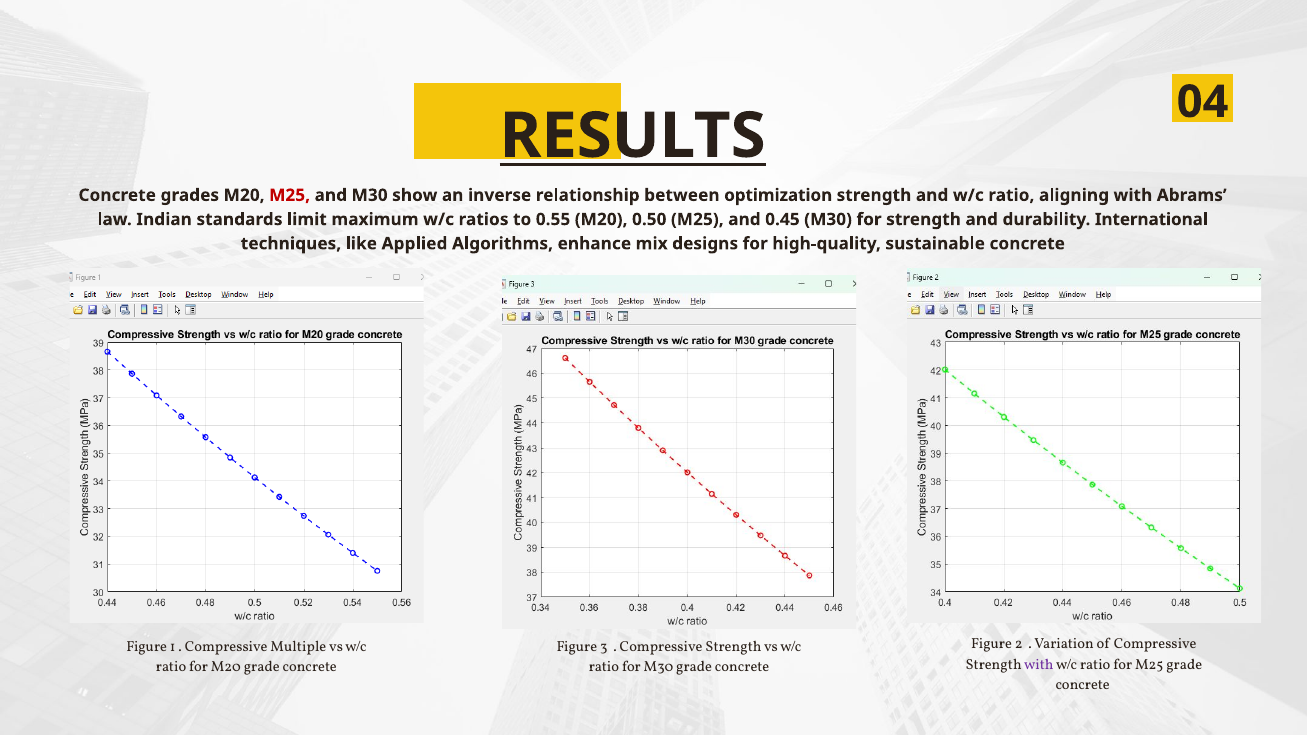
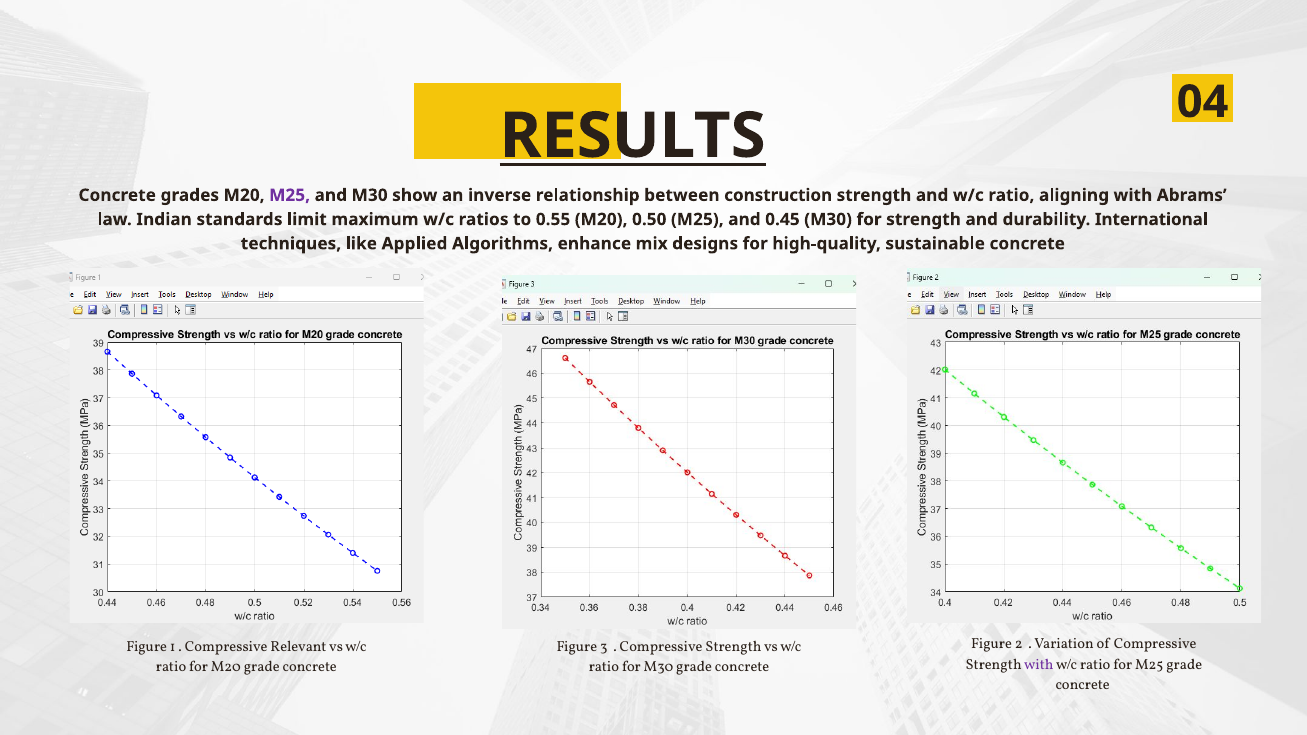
M25 colour: red -> purple (290, 195)
optimization: optimization -> construction (778, 195)
Multiple: Multiple -> Relevant (299, 646)
